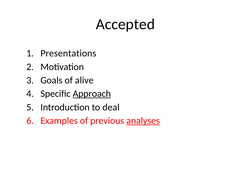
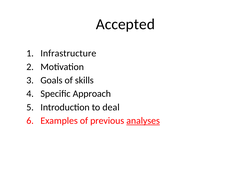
Presentations: Presentations -> Infrastructure (68, 53)
alive: alive -> skills (84, 80)
Approach underline: present -> none (92, 94)
